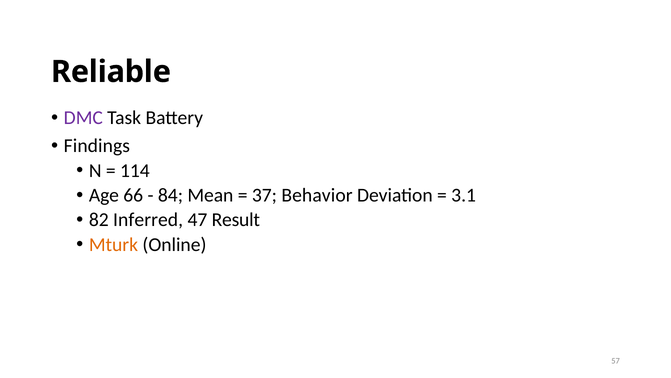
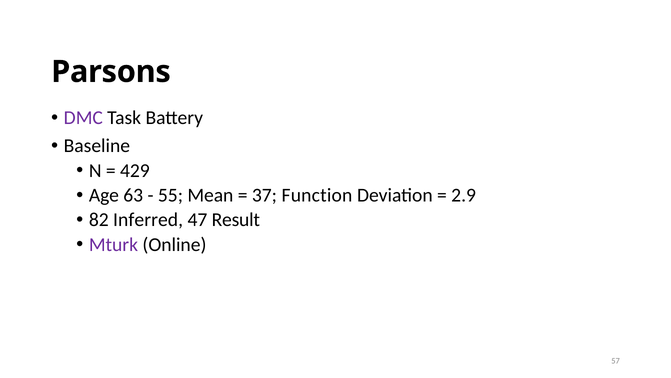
Reliable: Reliable -> Parsons (111, 72)
Findings: Findings -> Baseline (97, 146)
114: 114 -> 429 (135, 170)
66: 66 -> 63 (133, 195)
84: 84 -> 55 (170, 195)
Behavior: Behavior -> Function (317, 195)
3.1: 3.1 -> 2.9 (464, 195)
Mturk colour: orange -> purple (113, 244)
